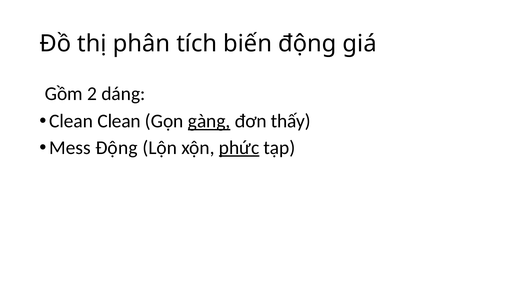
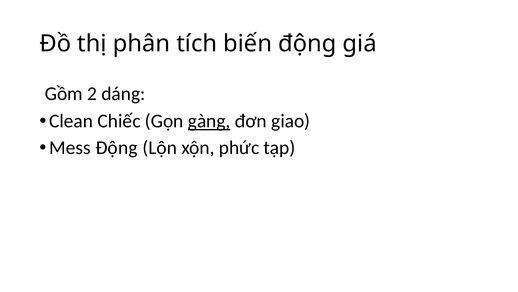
Clean Clean: Clean -> Chiếc (119, 121)
thấy: thấy -> giao (291, 121)
phức underline: present -> none (239, 147)
